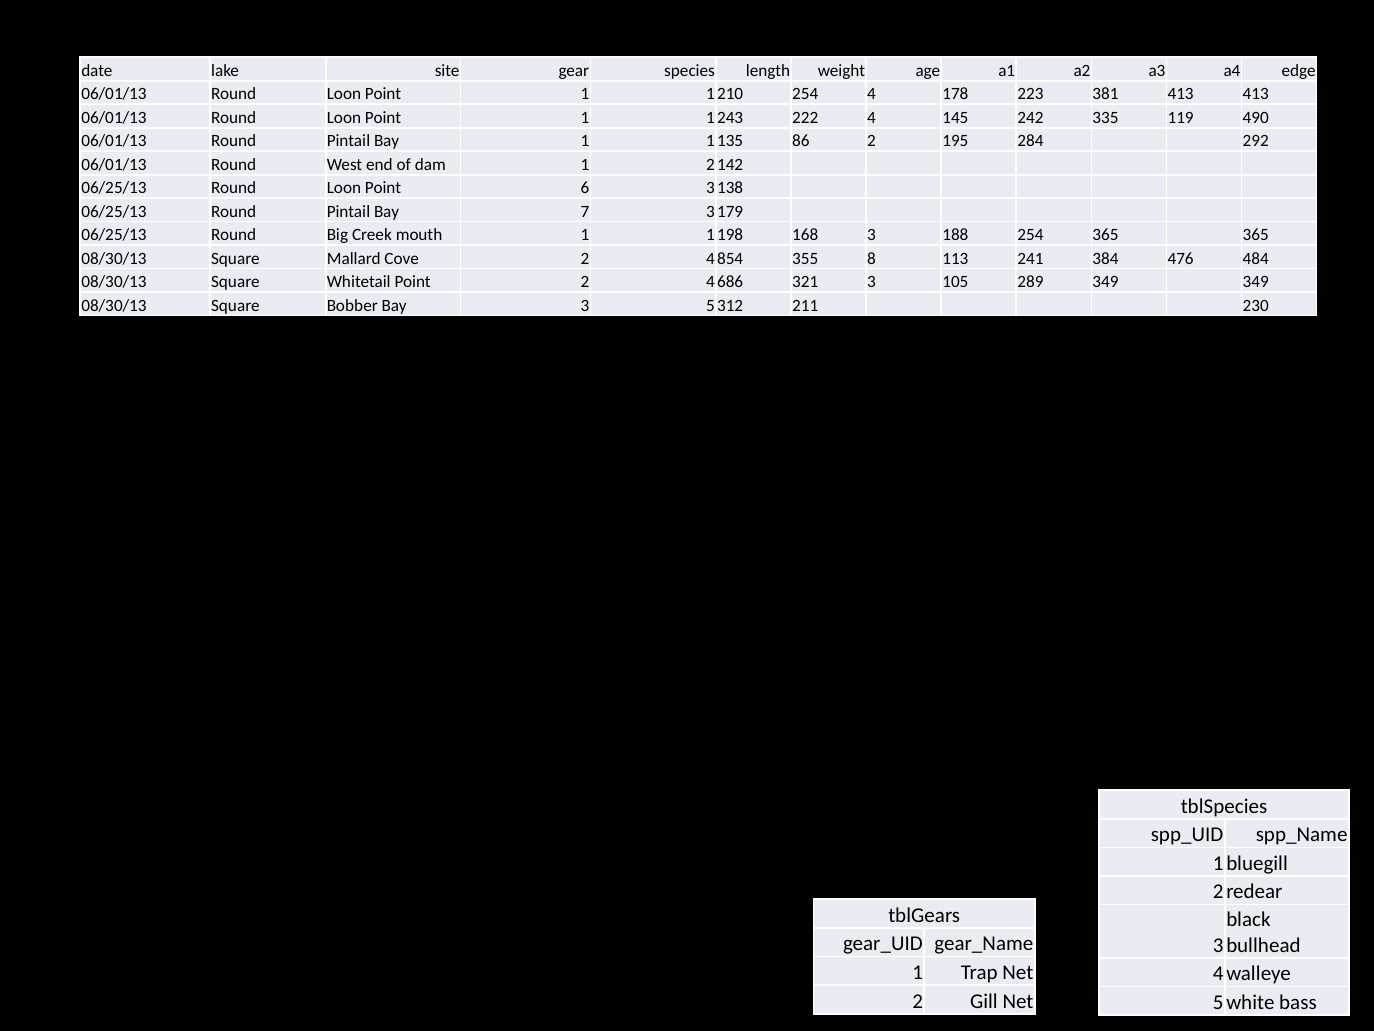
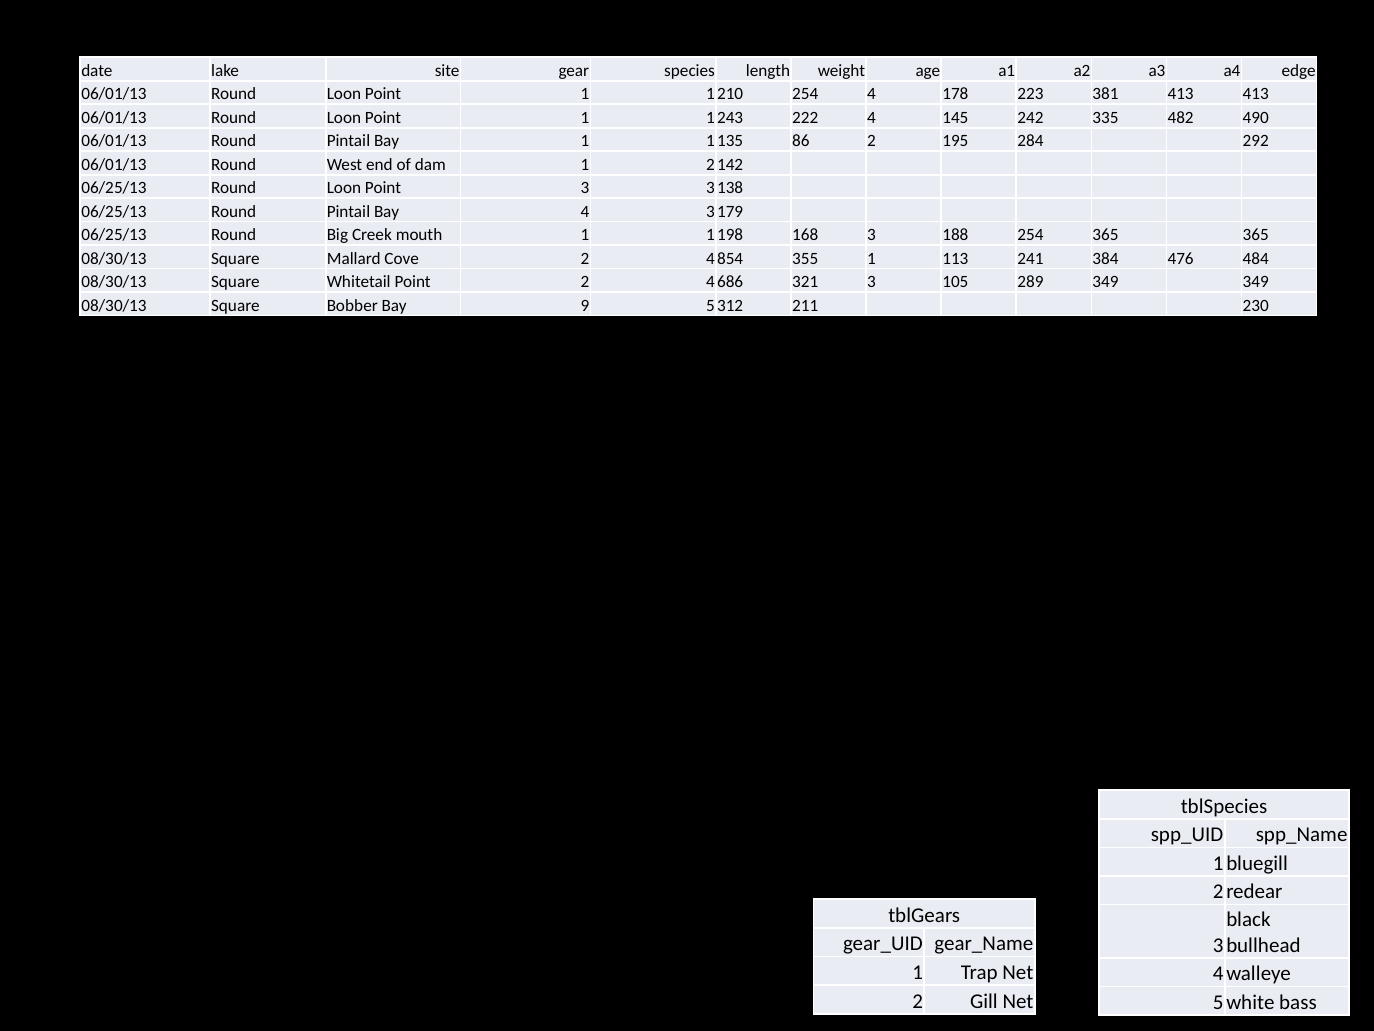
119: 119 -> 482 (1181, 117)
Point 6: 6 -> 3 (585, 188)
Bay 7: 7 -> 4 (585, 211)
355 8: 8 -> 1 (872, 258)
Bay 3: 3 -> 9 (585, 305)
